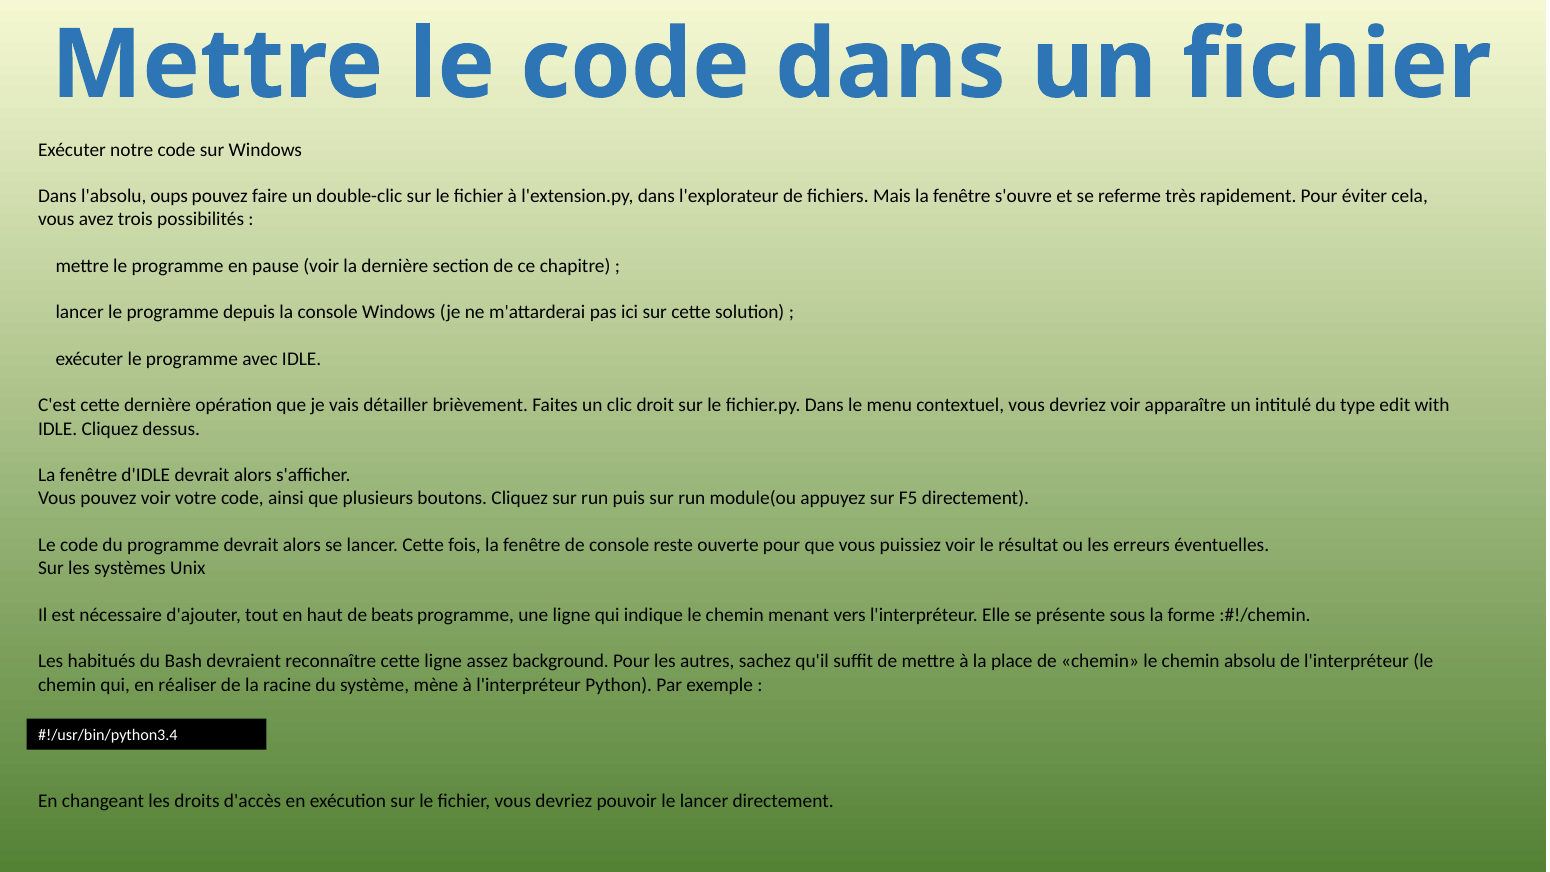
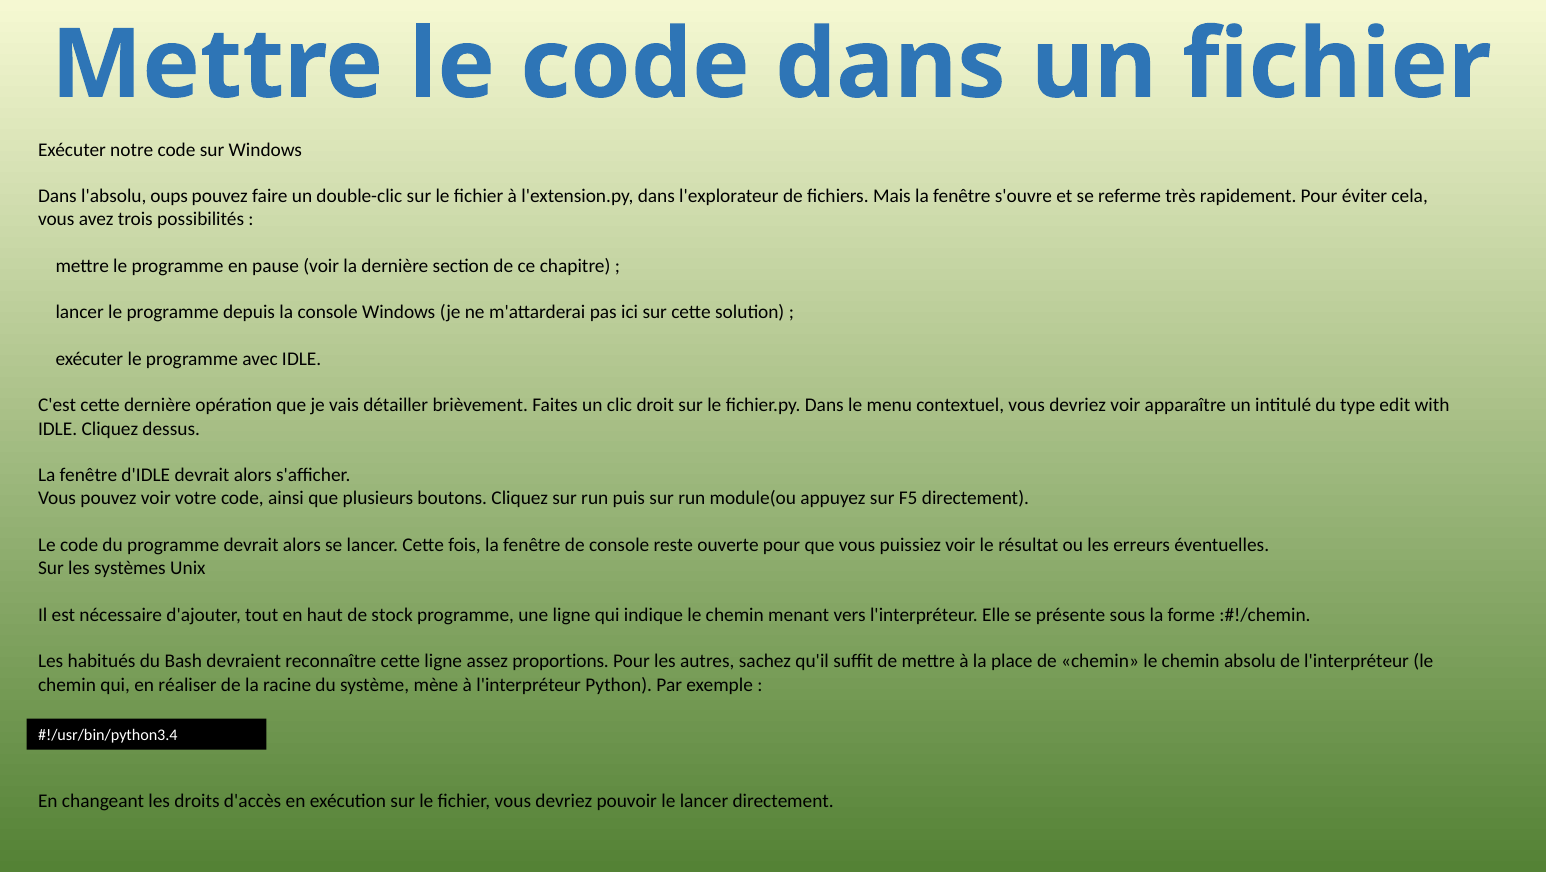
beats: beats -> stock (392, 615)
background: background -> proportions (561, 661)
